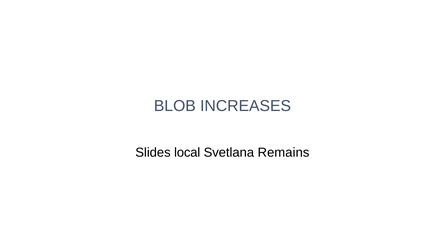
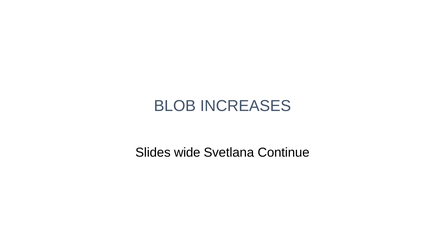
local: local -> wide (187, 152)
Remains: Remains -> Continue (284, 152)
